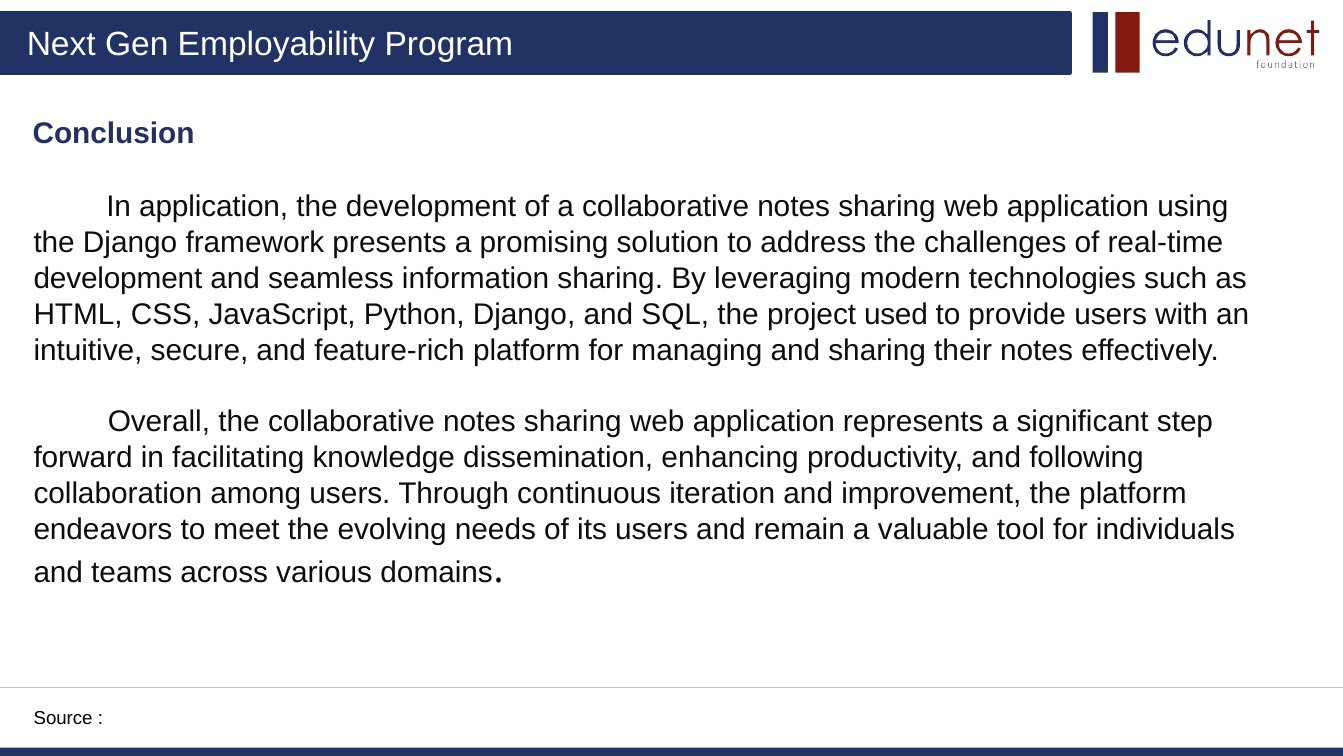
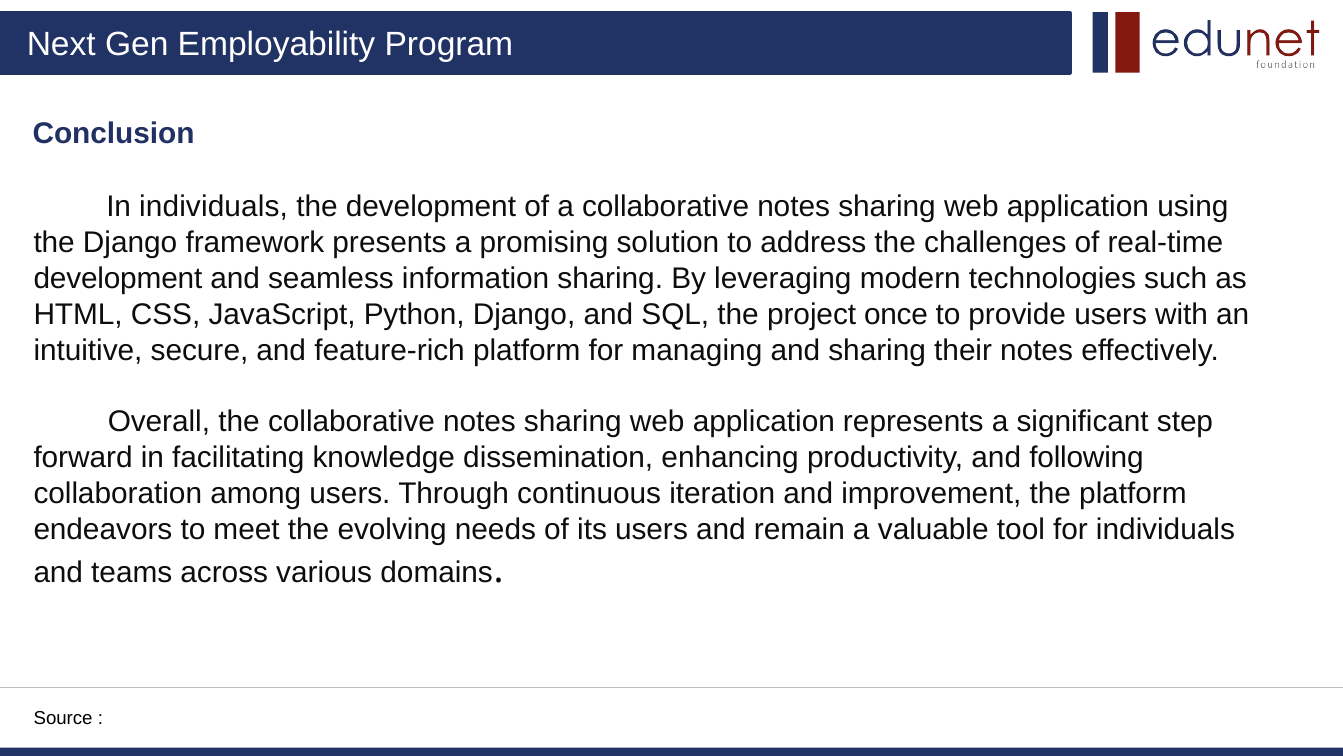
In application: application -> individuals (214, 207)
used: used -> once (896, 314)
